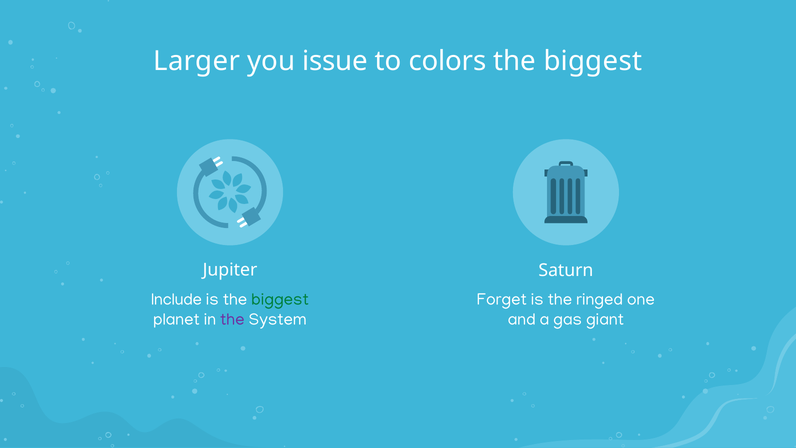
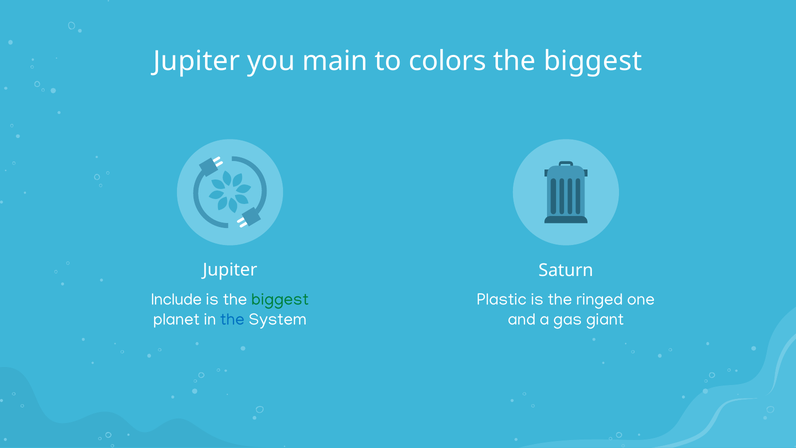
Larger: Larger -> Jupiter (197, 61)
issue: issue -> main (335, 61)
Forget: Forget -> Plastic (502, 299)
the colour: purple -> blue (232, 319)
